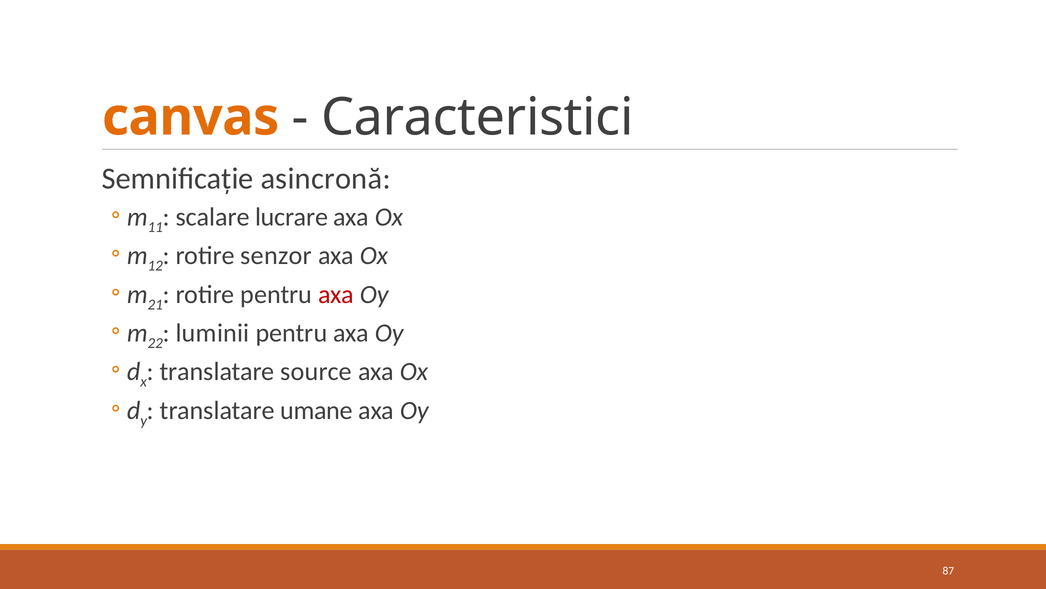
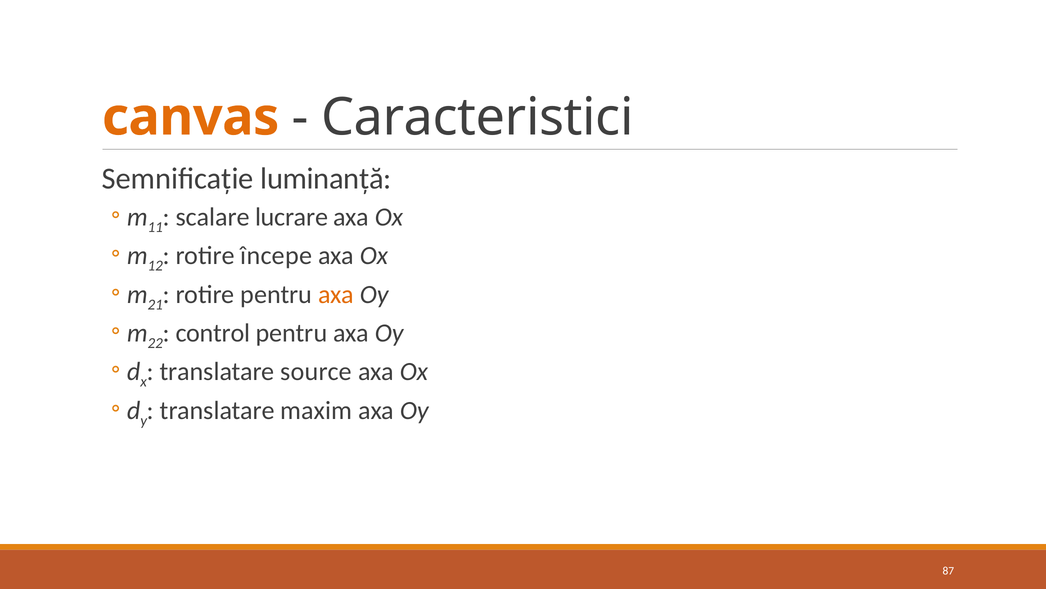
asincronă: asincronă -> luminanță (326, 179)
senzor: senzor -> începe (276, 255)
axa colour: red -> orange (336, 294)
luminii: luminii -> control (213, 333)
umane: umane -> maxim (316, 410)
